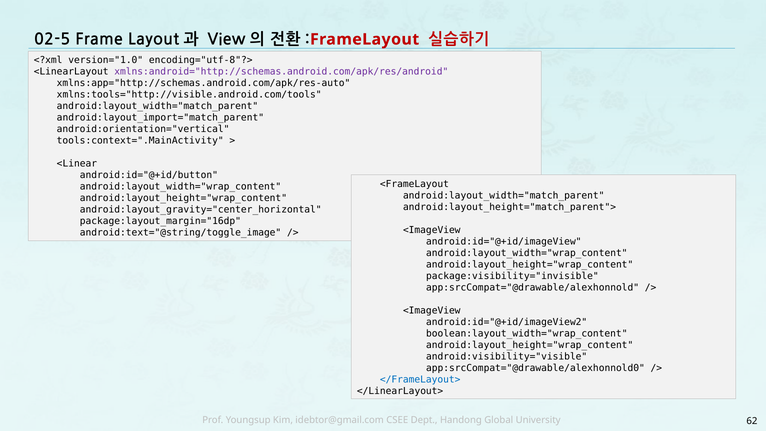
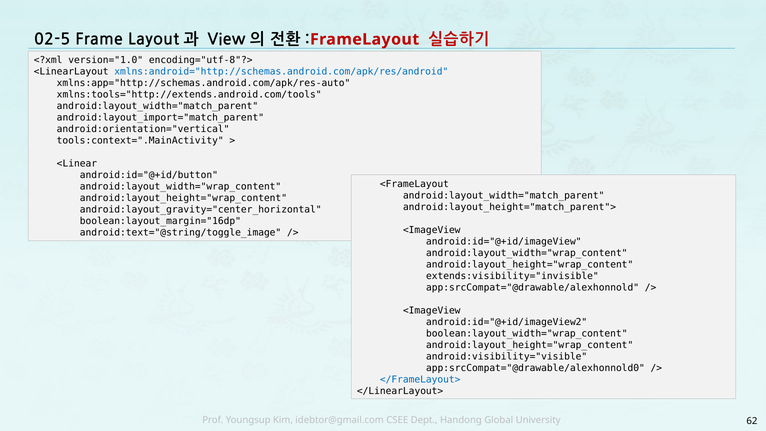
xmlns:android="http://schemas.android.com/apk/res/android colour: purple -> blue (281, 72)
xmlns:tools="http://visible.android.com/tools: xmlns:tools="http://visible.android.com/tools -> xmlns:tools="http://extends.android.com/tools (189, 95)
package:layout_margin="16dp: package:layout_margin="16dp -> boolean:layout_margin="16dp (160, 221)
package:visibility="invisible: package:visibility="invisible -> extends:visibility="invisible (512, 276)
